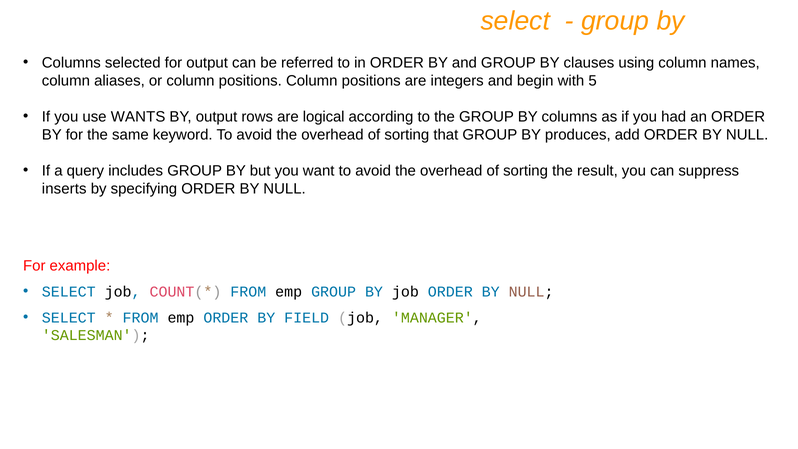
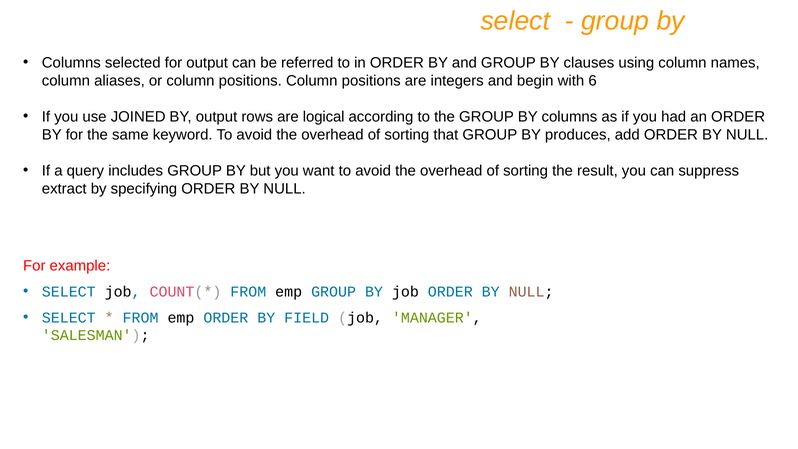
5: 5 -> 6 (593, 81)
WANTS: WANTS -> JOINED (138, 117)
inserts: inserts -> extract (64, 189)
